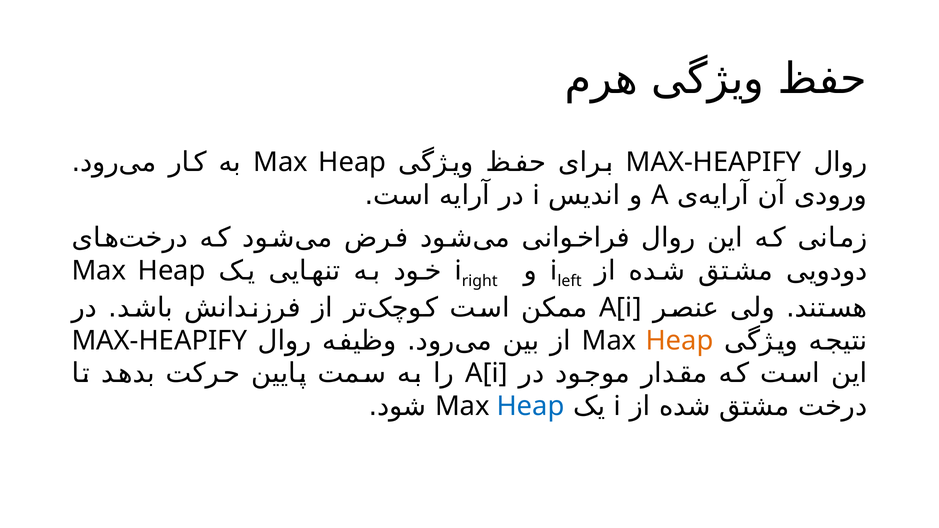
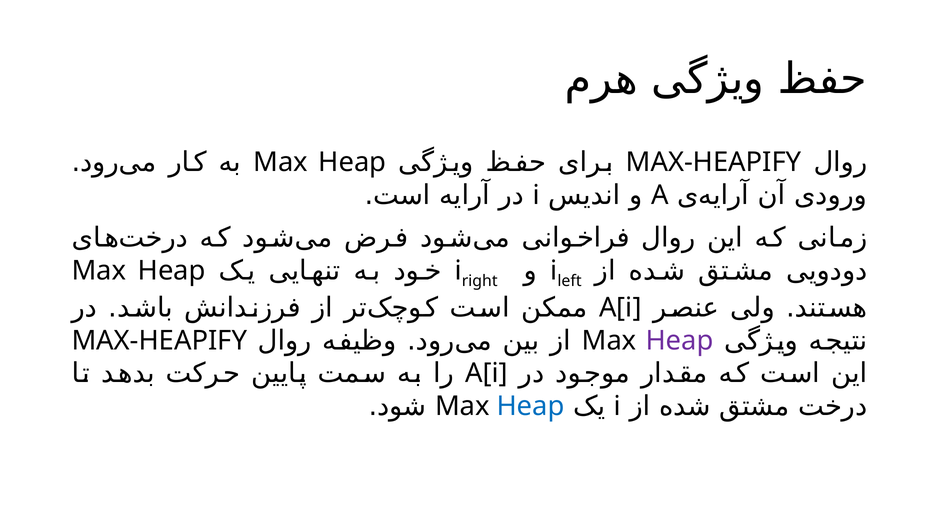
Heap colour: orange -> purple (679, 341)
